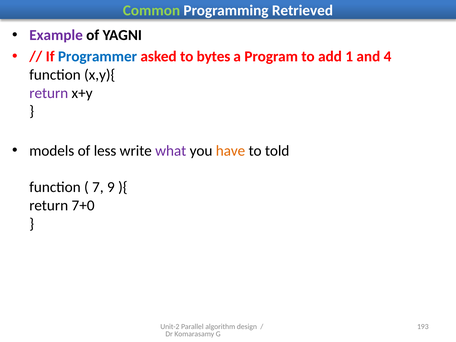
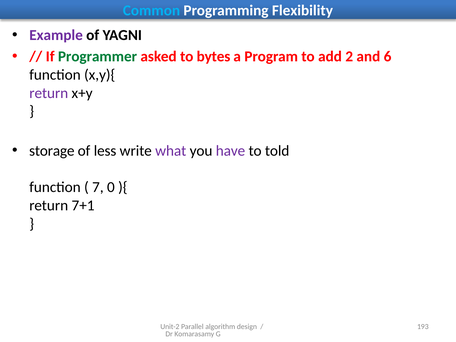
Common colour: light green -> light blue (151, 11)
Retrieved: Retrieved -> Flexibility (302, 11)
Programmer colour: blue -> green (97, 57)
1: 1 -> 2 (349, 57)
4: 4 -> 6 (388, 57)
models: models -> storage (52, 151)
have colour: orange -> purple (231, 151)
9: 9 -> 0 (111, 187)
7+0: 7+0 -> 7+1 (83, 205)
